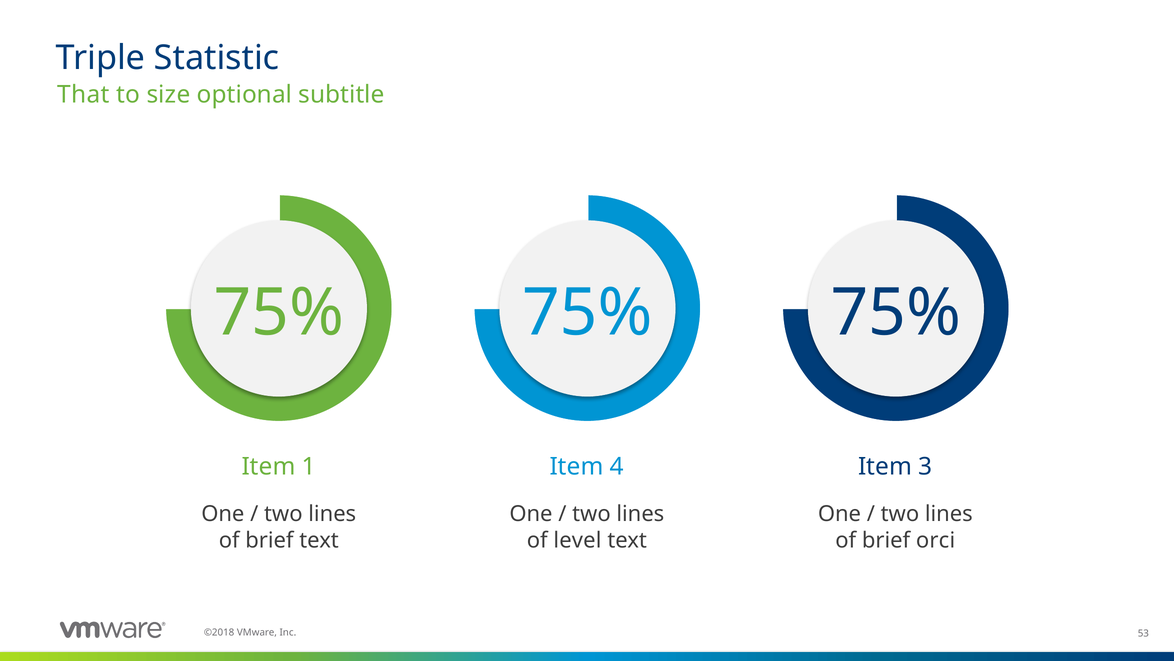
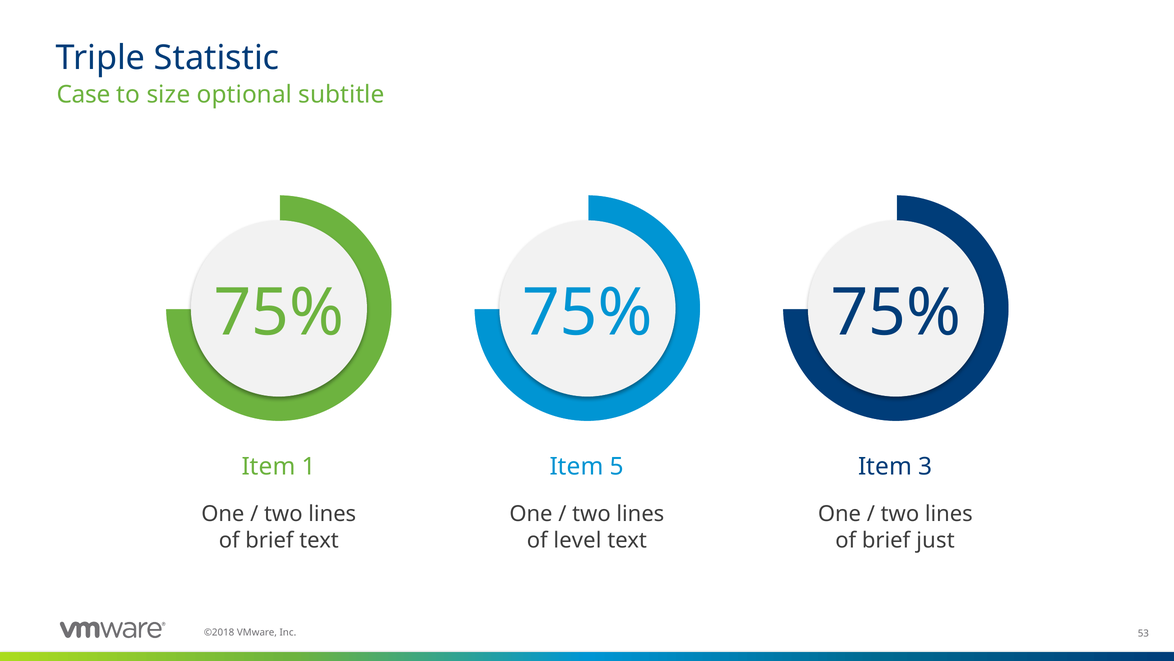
That: That -> Case (84, 95)
4: 4 -> 5 (617, 466)
orci: orci -> just (936, 540)
